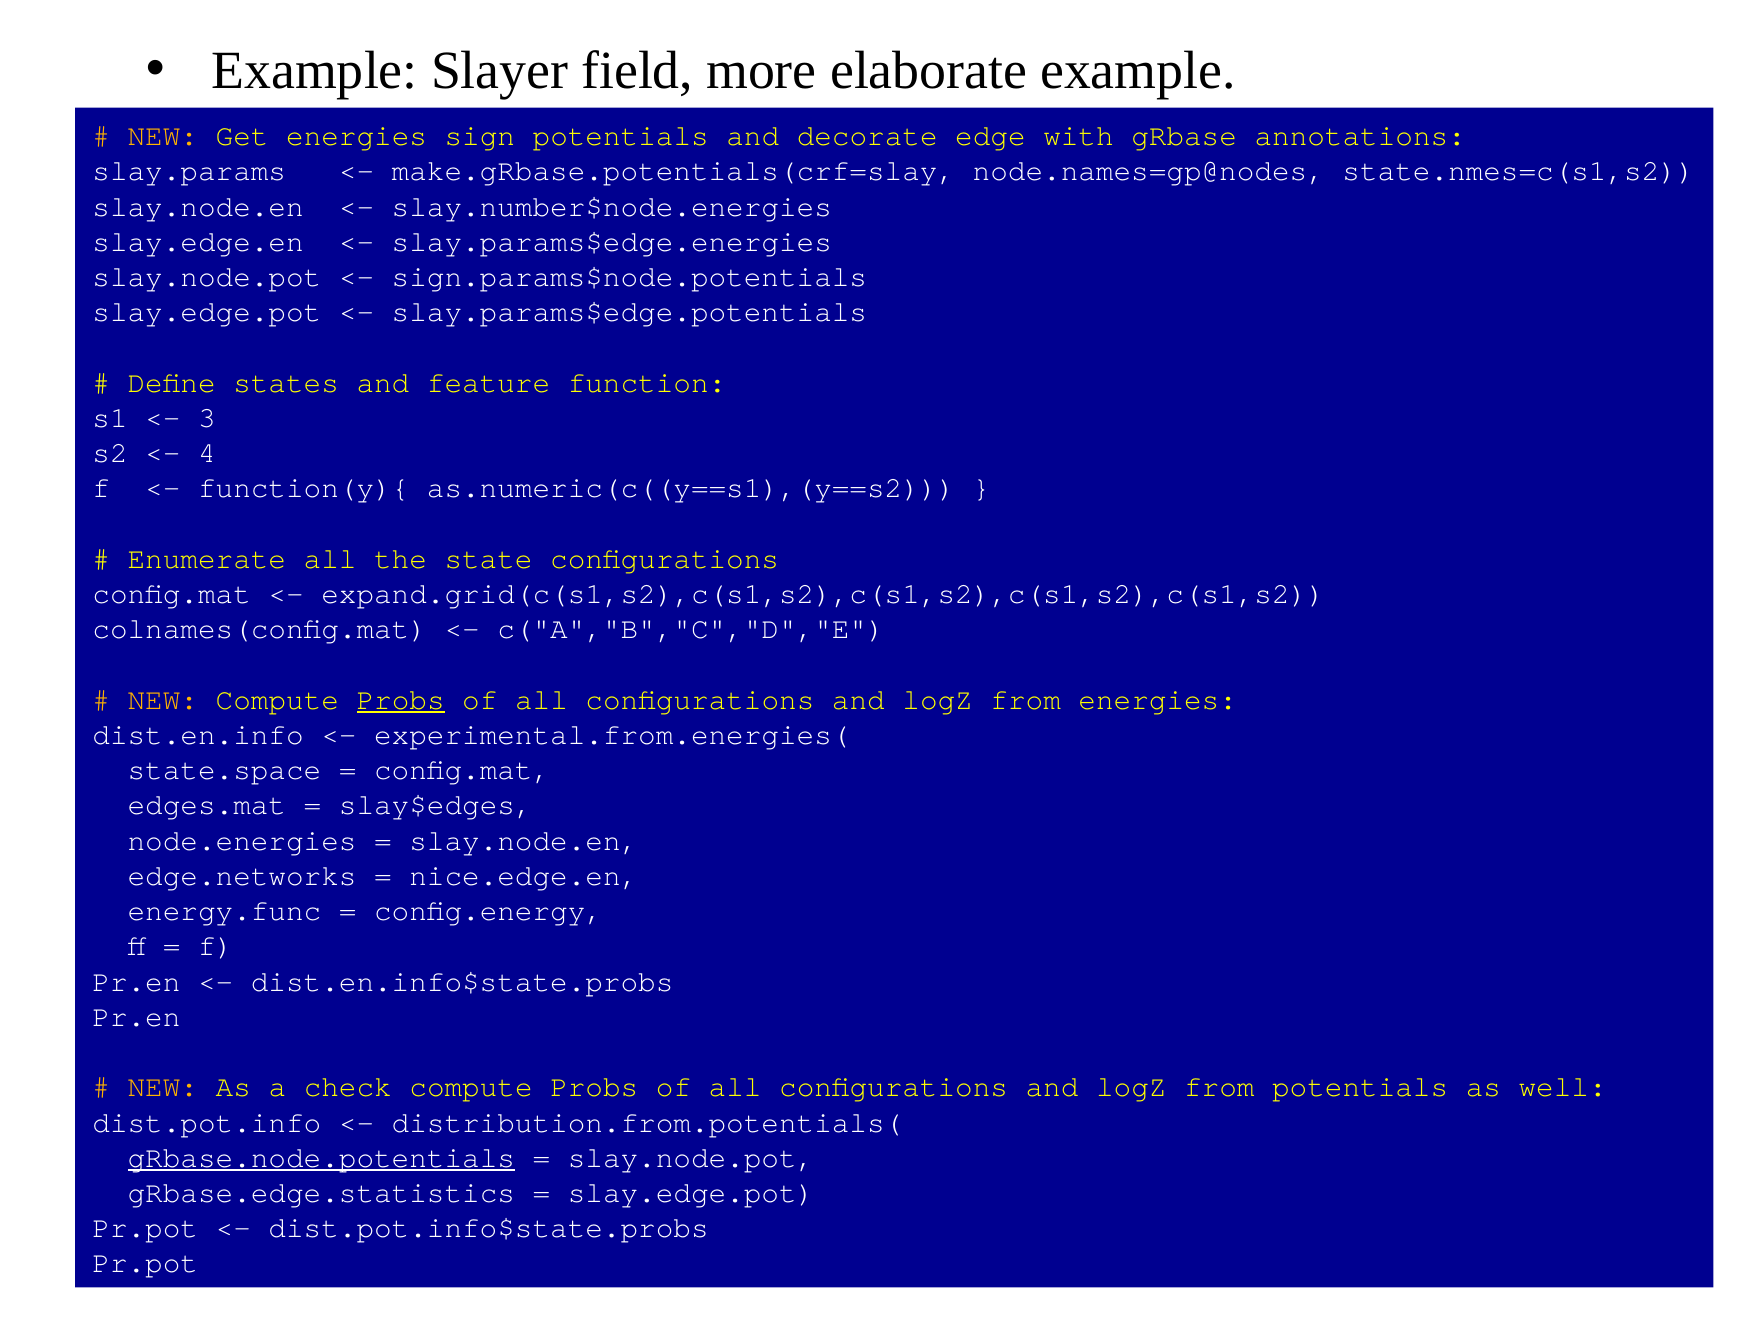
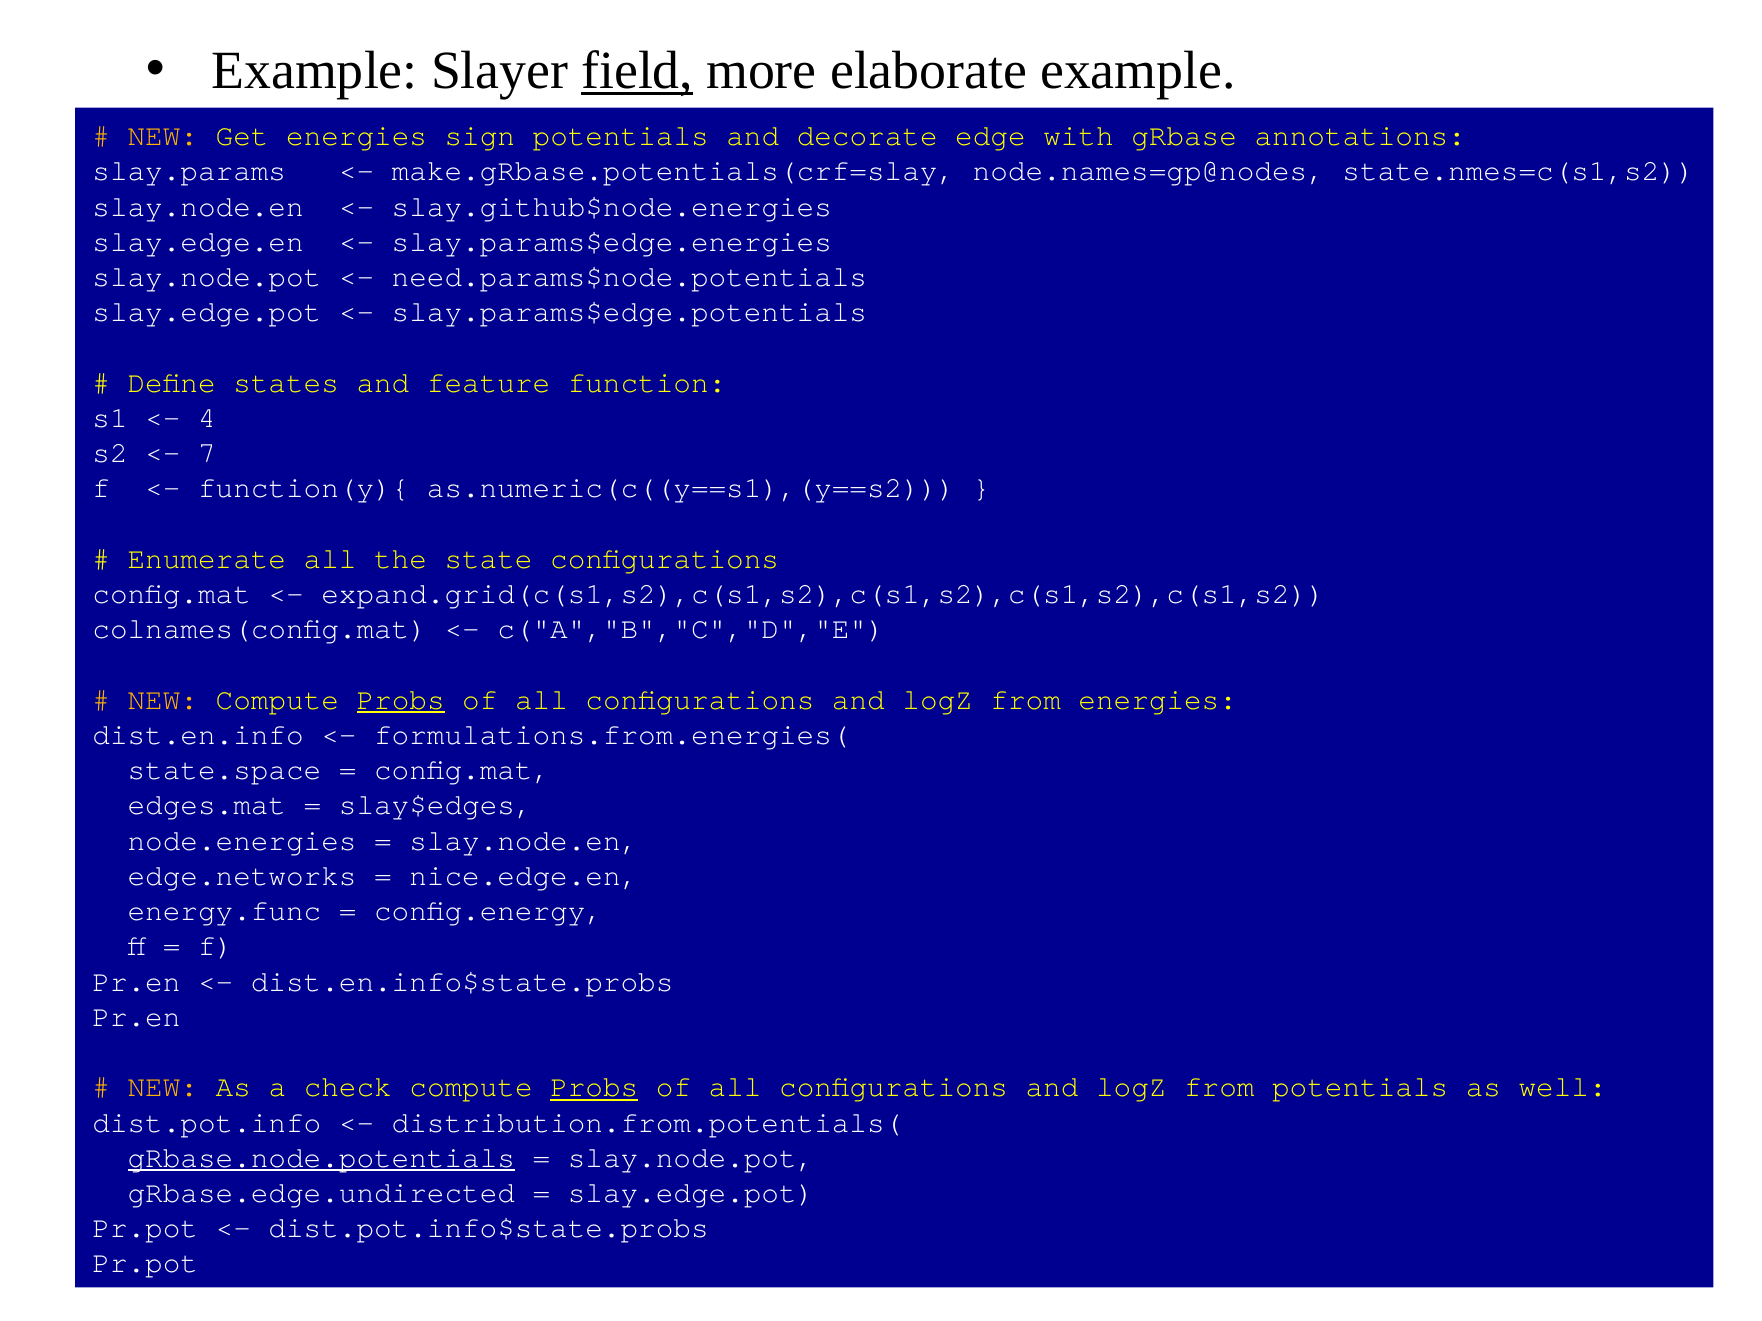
field underline: none -> present (637, 71)
slay.number$node.energies: slay.number$node.energies -> slay.github$node.energies (612, 207)
sign.params$node.potentials: sign.params$node.potentials -> need.params$node.potentials (629, 277)
3: 3 -> 4 (207, 418)
4: 4 -> 7 (207, 453)
experimental.from.energies(: experimental.from.energies( -> formulations.from.energies( (612, 735)
Probs underline: none -> present (594, 1088)
gRbase.edge.statistics: gRbase.edge.statistics -> gRbase.edge.undirected (321, 1193)
